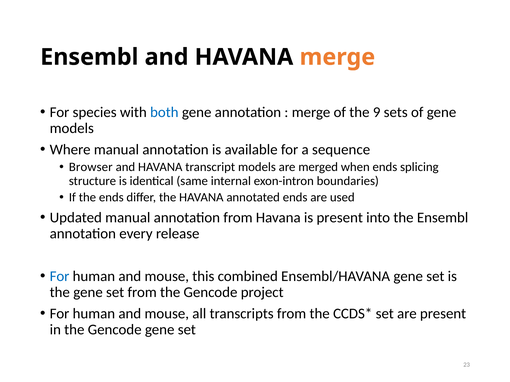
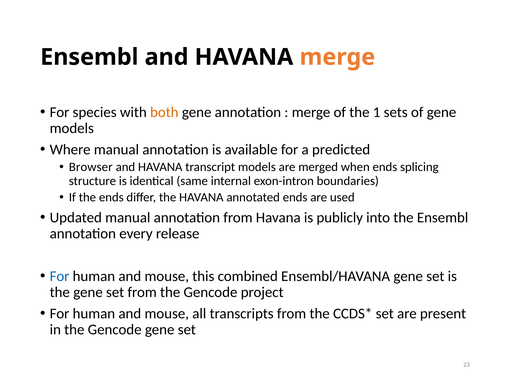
both colour: blue -> orange (164, 112)
9: 9 -> 1 (377, 112)
sequence: sequence -> predicted (341, 150)
is present: present -> publicly (340, 218)
